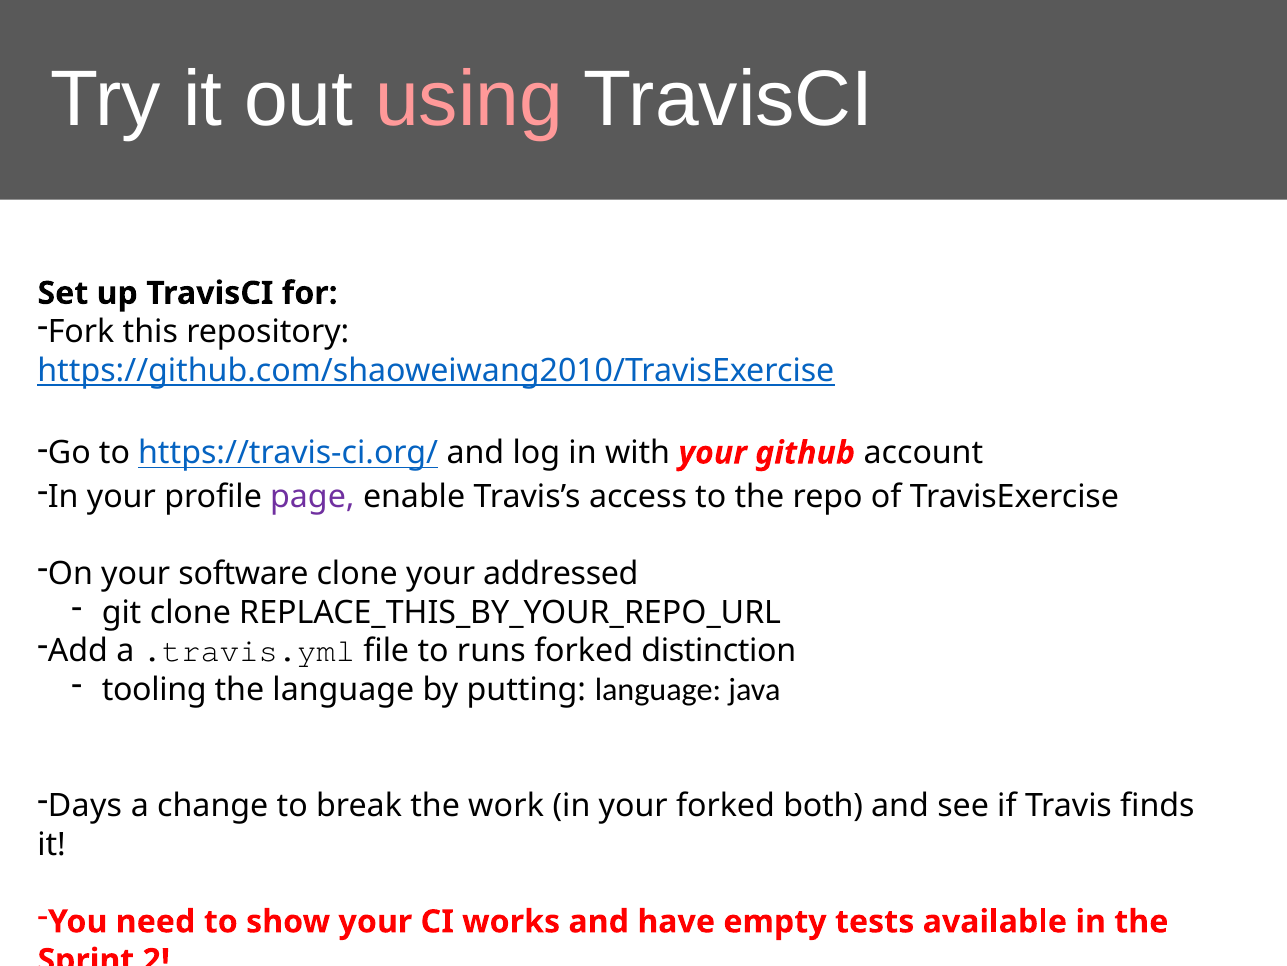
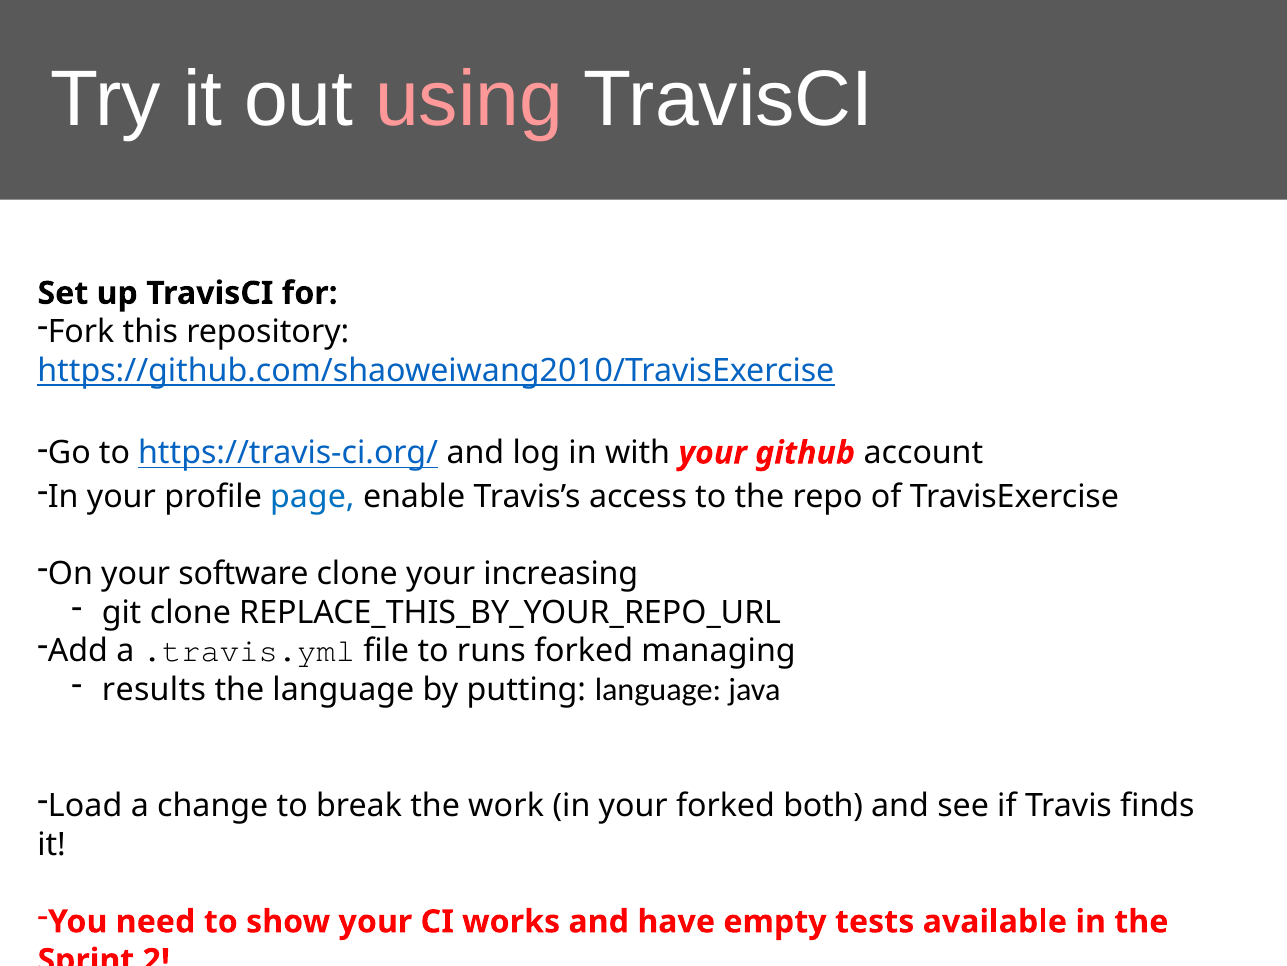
page colour: purple -> blue (312, 496)
addressed: addressed -> increasing (561, 574)
distinction: distinction -> managing (719, 651)
tooling: tooling -> results (154, 689)
Days: Days -> Load (85, 805)
